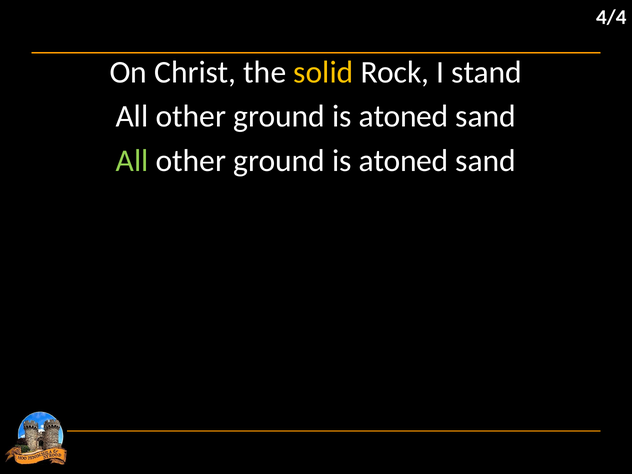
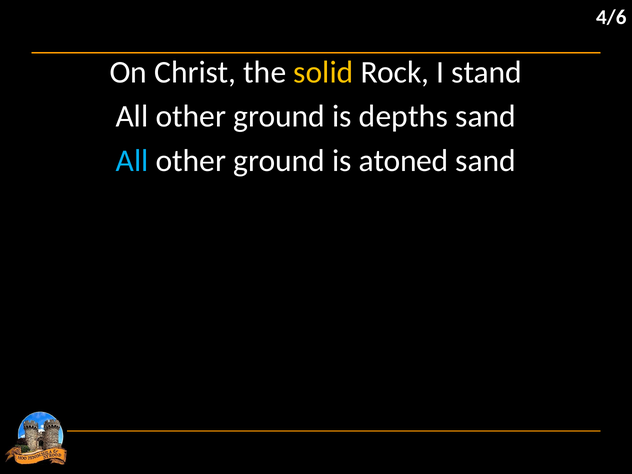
4/4: 4/4 -> 4/6 (611, 17)
atoned: atoned -> depths (403, 116)
All colour: light green -> light blue (132, 161)
